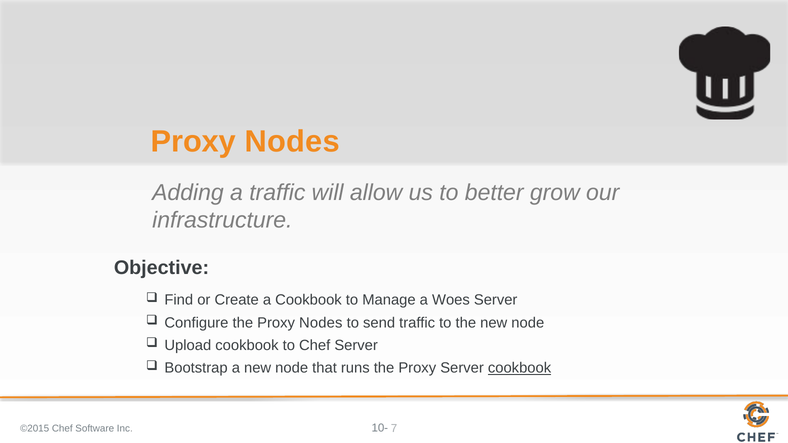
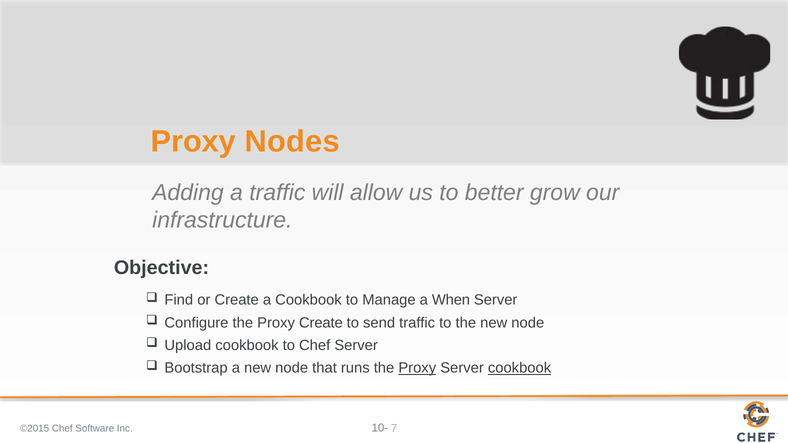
Woes: Woes -> When (451, 300)
the Proxy Nodes: Nodes -> Create (321, 323)
Proxy underline: none -> present (417, 368)
